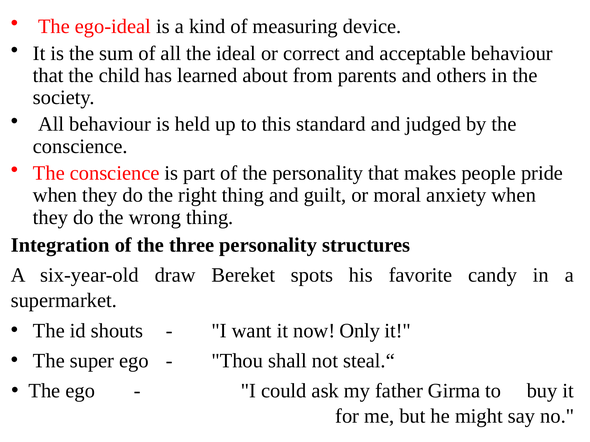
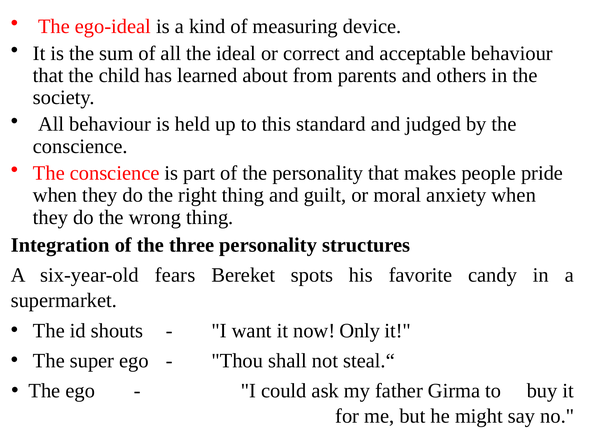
draw: draw -> fears (175, 275)
